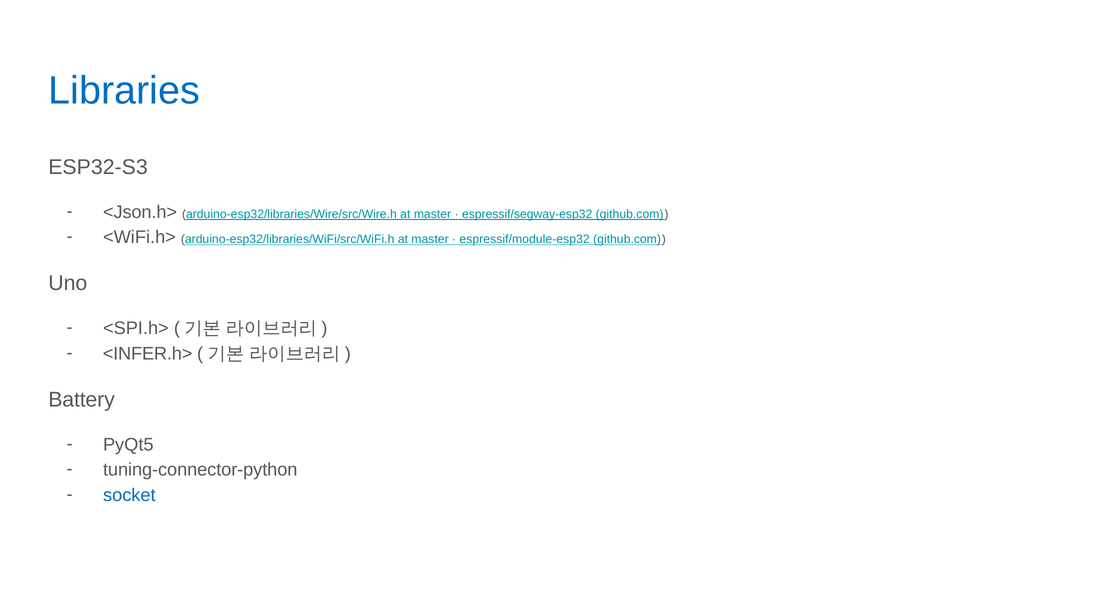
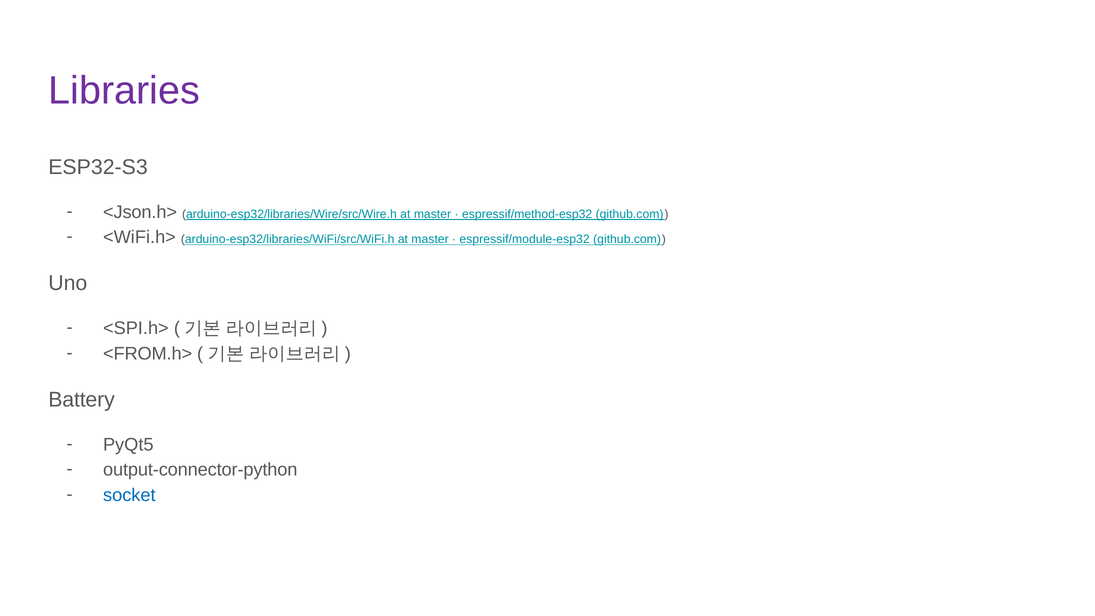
Libraries colour: blue -> purple (124, 91)
espressif/segway-esp32: espressif/segway-esp32 -> espressif/method-esp32 (527, 214)
<INFER.h>: <INFER.h> -> <FROM.h> (148, 354)
tuning-connector-python: tuning-connector-python -> output-connector-python (200, 470)
